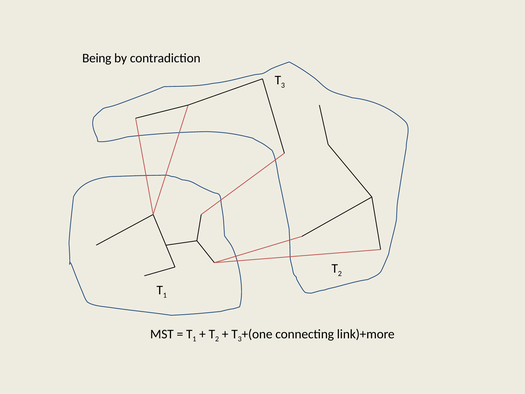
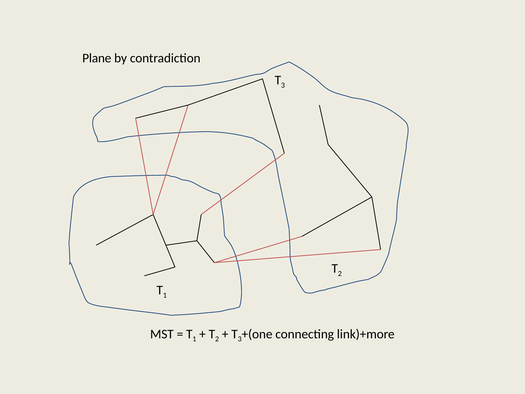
Being: Being -> Plane (97, 58)
